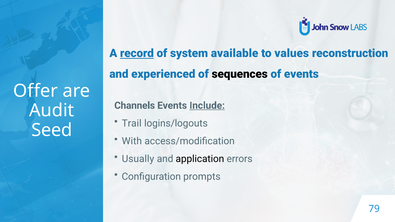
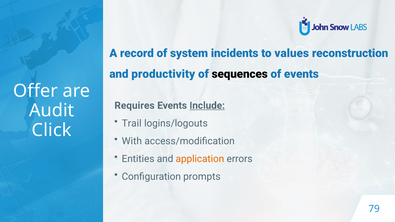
record underline: present -> none (137, 53)
available: available -> incidents (235, 53)
experienced: experienced -> productivity (163, 74)
Channels: Channels -> Requires (135, 106)
Seed: Seed -> Click (52, 130)
Usually: Usually -> Entities (138, 159)
application colour: black -> orange (200, 159)
